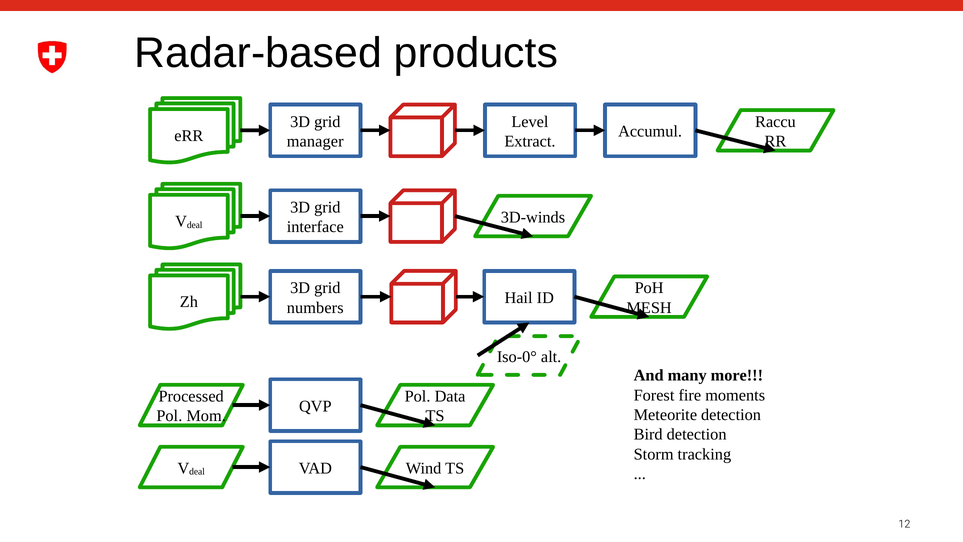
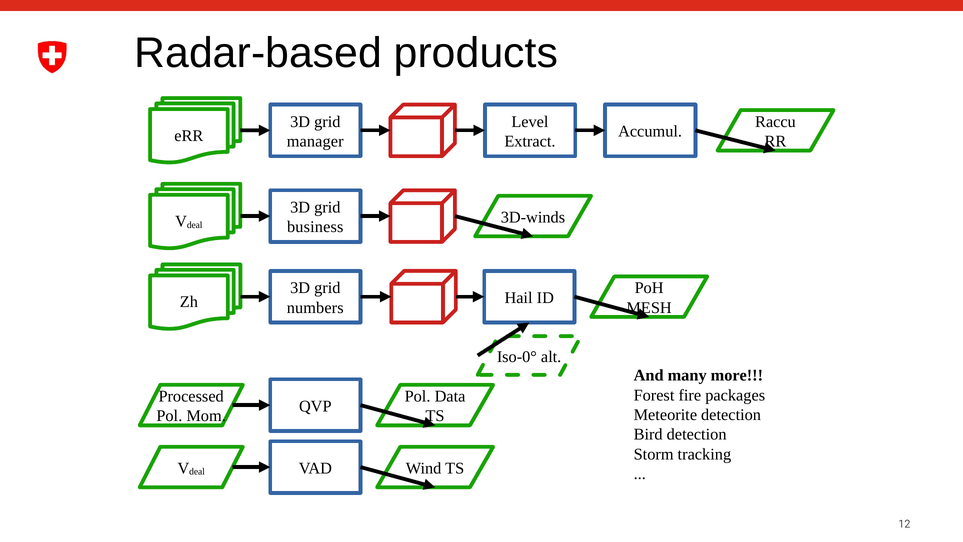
interface: interface -> business (315, 227)
moments: moments -> packages (735, 395)
